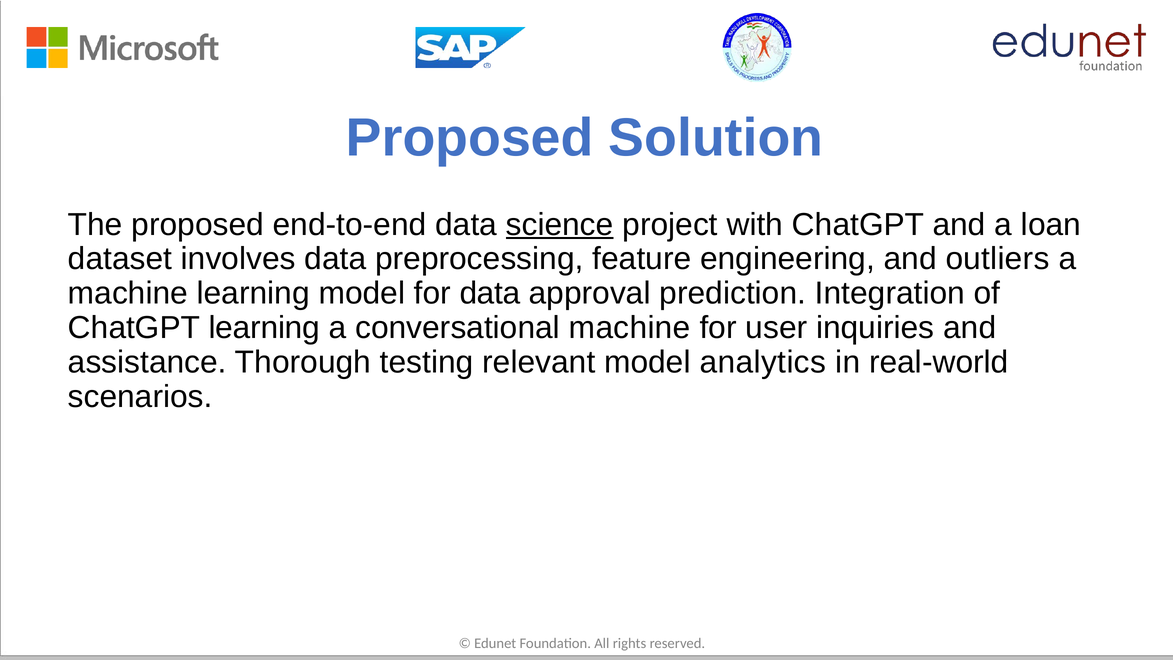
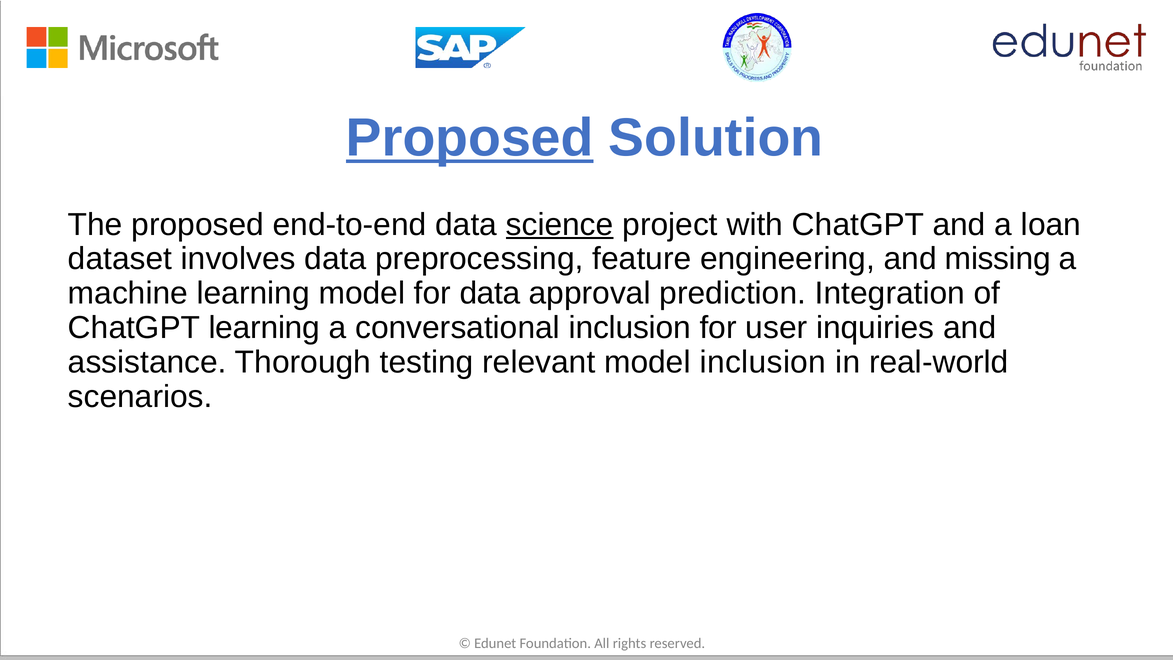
Proposed underline: none -> present (470, 138)
outliers: outliers -> missing (998, 259)
conversational machine: machine -> inclusion (630, 328)
model analytics: analytics -> inclusion (763, 362)
